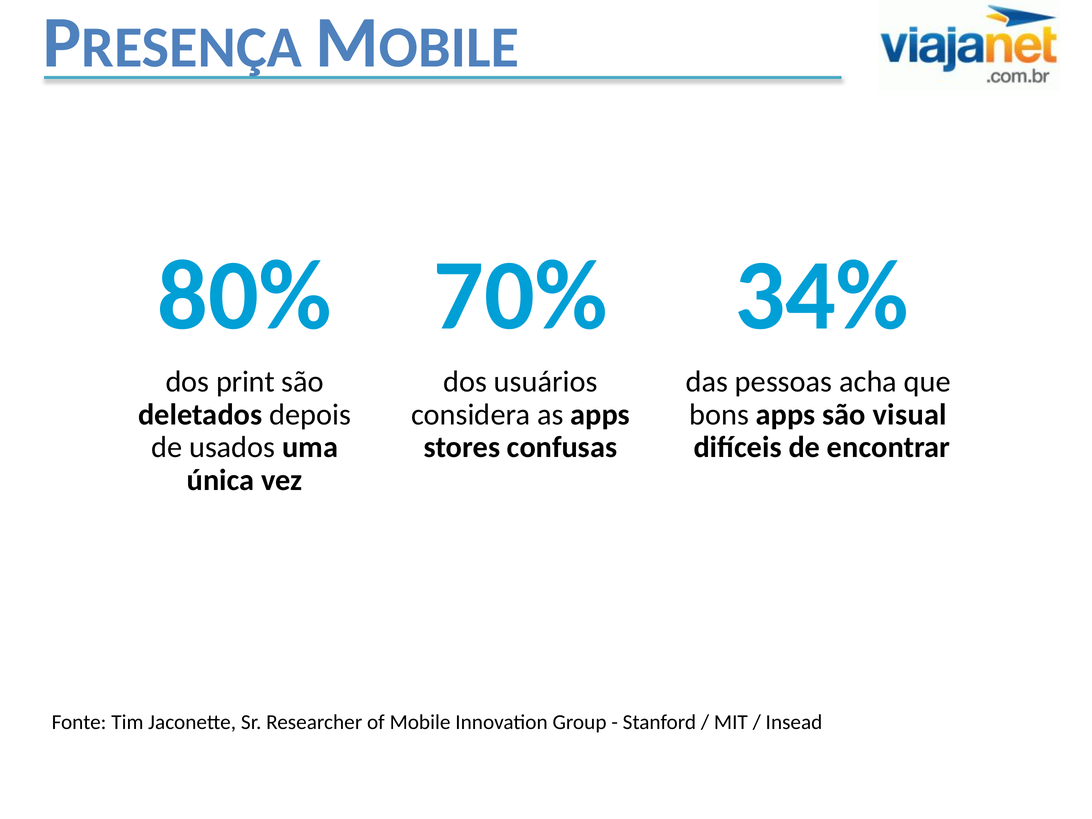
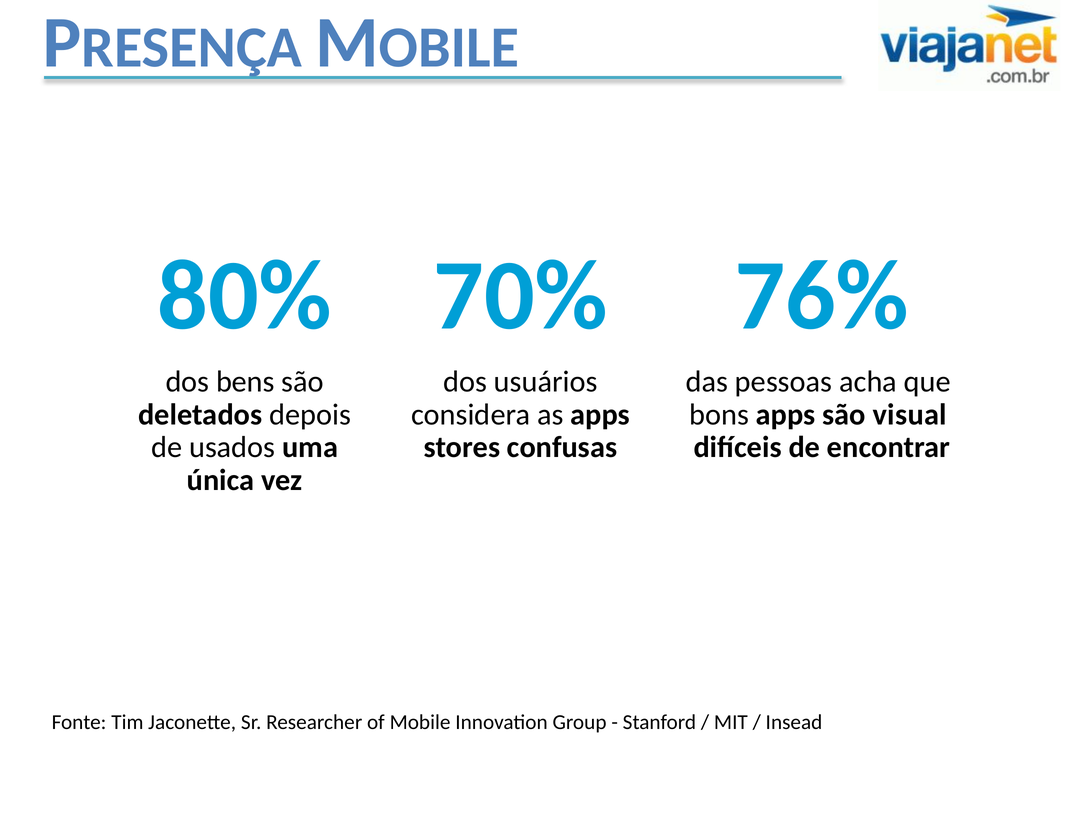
34%: 34% -> 76% (822, 296)
print: print -> bens (245, 382)
